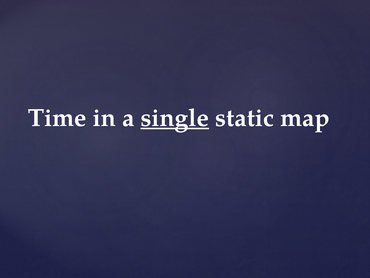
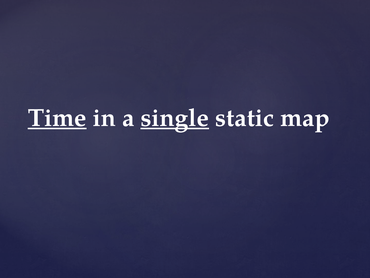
Time underline: none -> present (57, 118)
